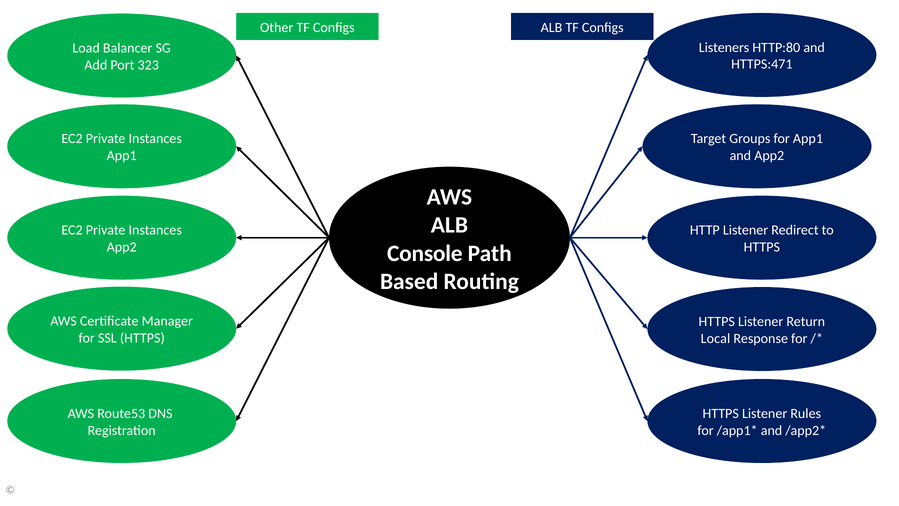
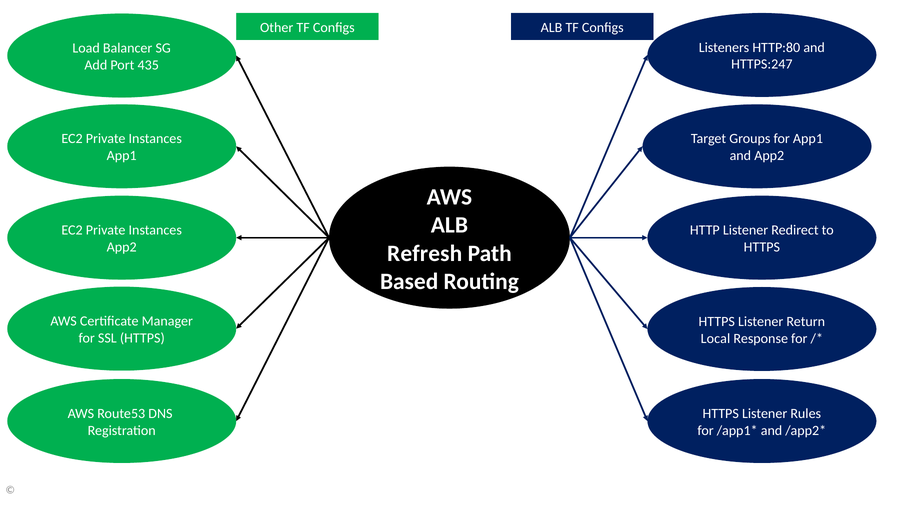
HTTPS:471: HTTPS:471 -> HTTPS:247 (762, 64)
323: 323 -> 435 (148, 65)
Console: Console -> Refresh (425, 253)
